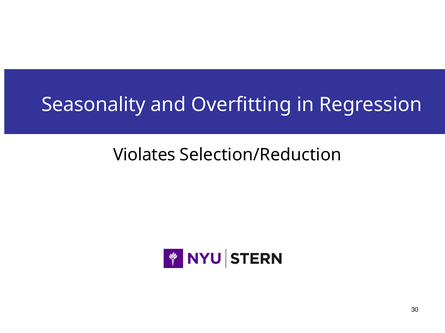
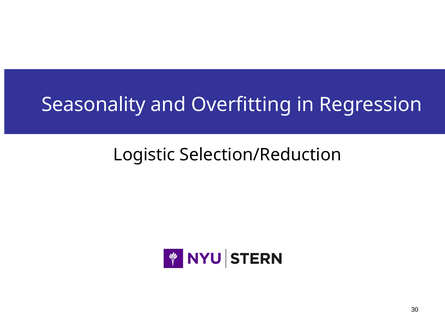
Violates: Violates -> Logistic (144, 155)
